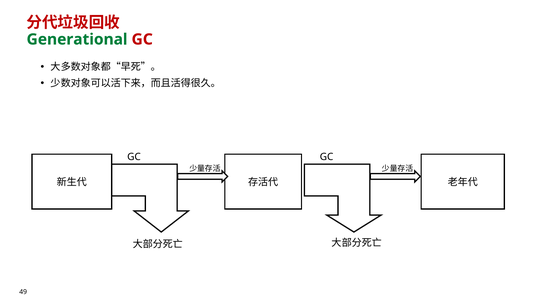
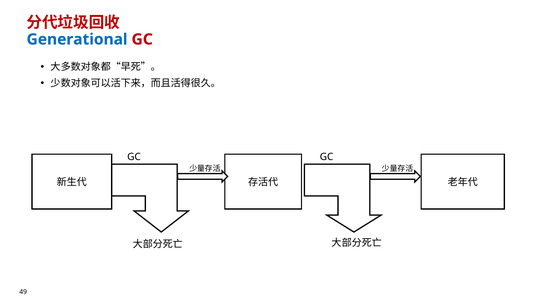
Generational colour: green -> blue (77, 39)
